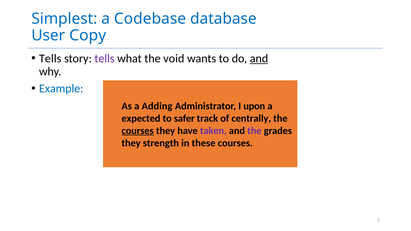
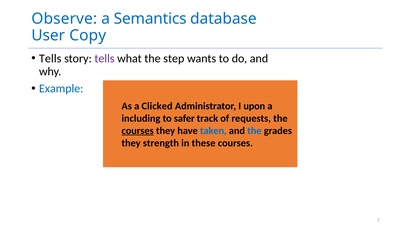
Simplest: Simplest -> Observe (64, 19)
Codebase: Codebase -> Semantics (150, 19)
void: void -> step (174, 59)
and underline: present -> none (259, 59)
Adding: Adding -> Clicked (157, 106)
expected: expected -> including (141, 118)
centrally: centrally -> requests (251, 118)
taken colour: purple -> blue (213, 131)
the colour: purple -> blue (254, 131)
